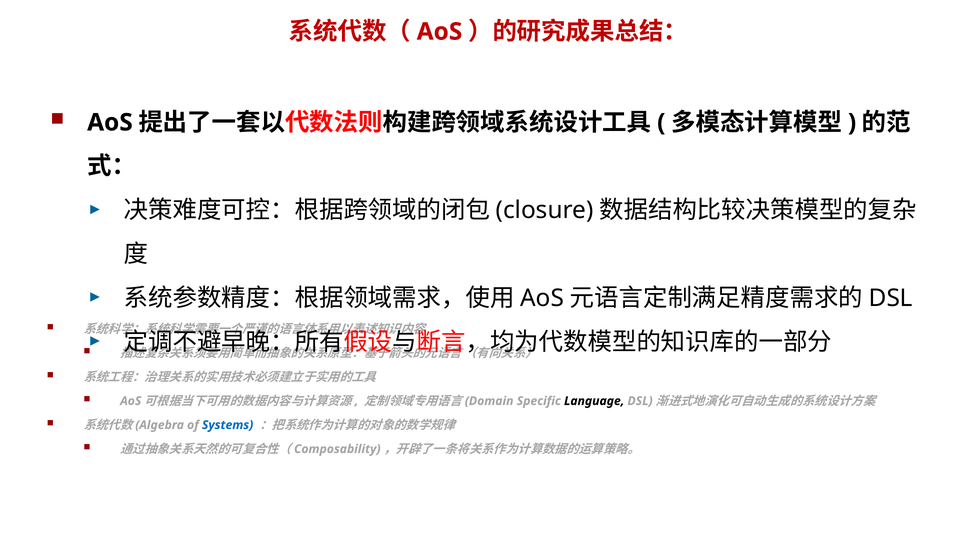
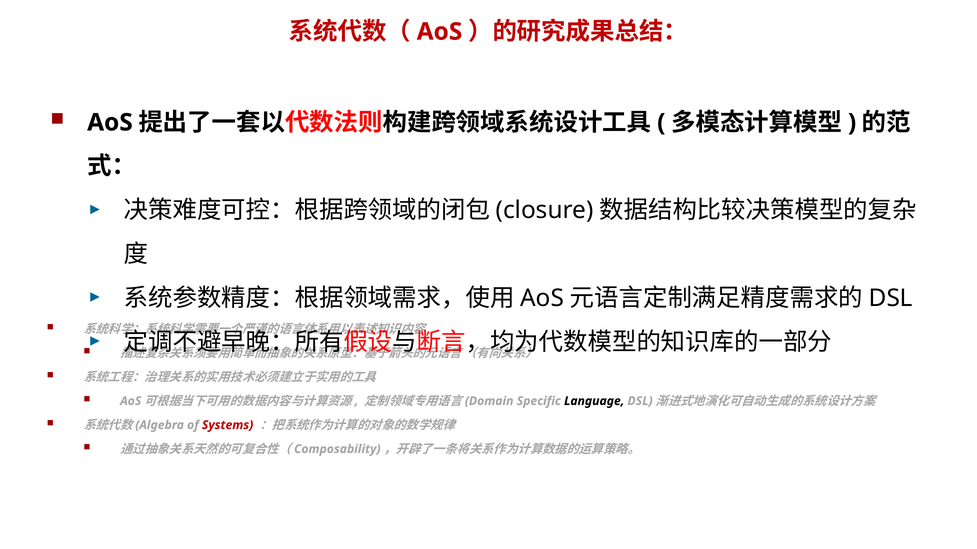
Systems colour: blue -> red (228, 425)
